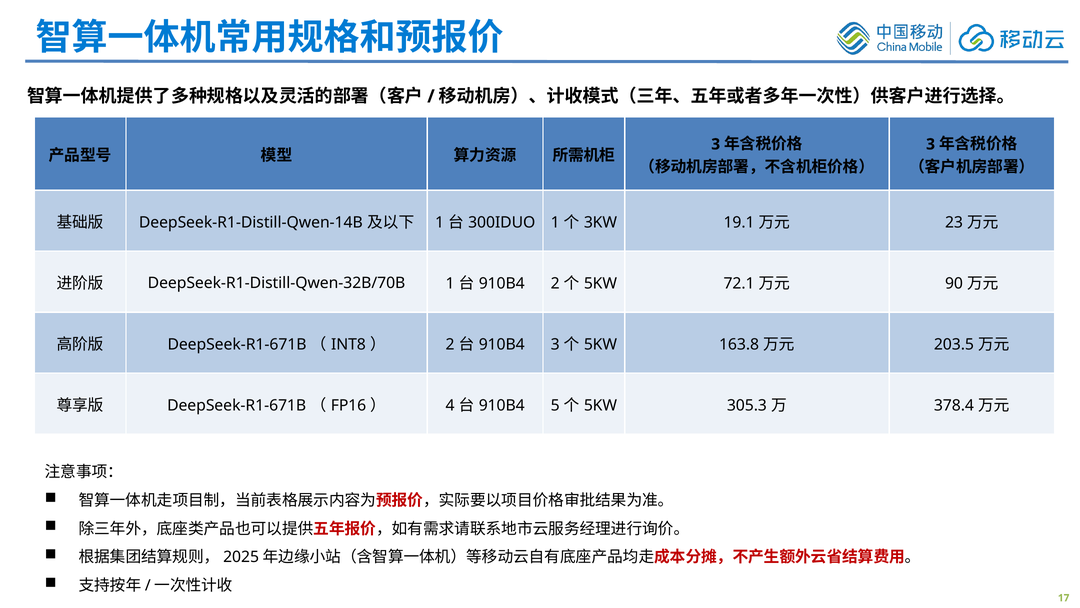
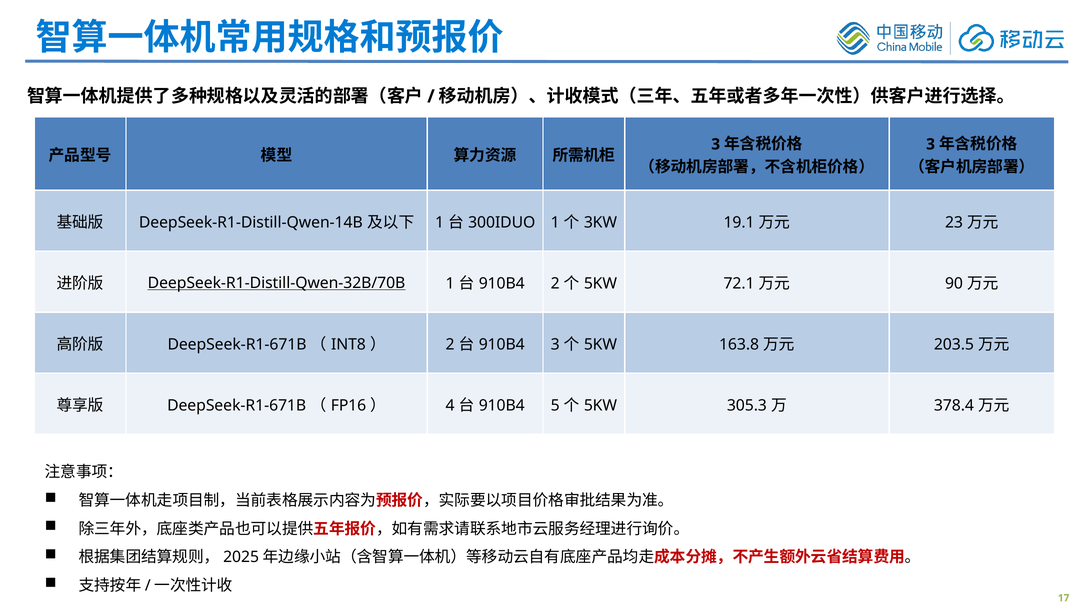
DeepSeek-R1-Distill-Qwen-32B/70B underline: none -> present (277, 283)
